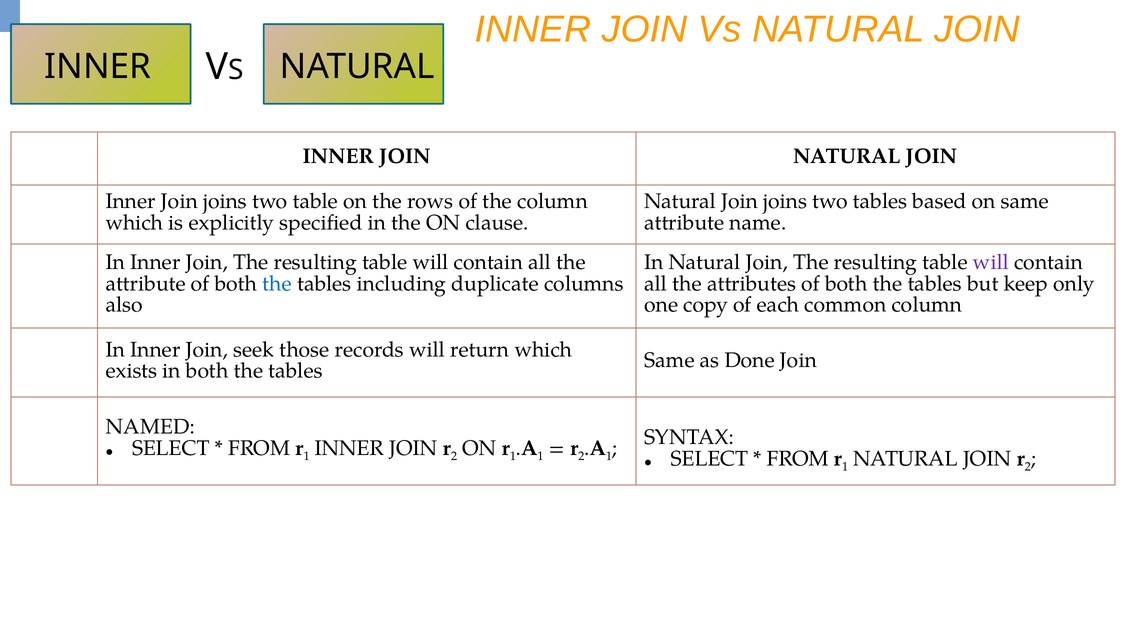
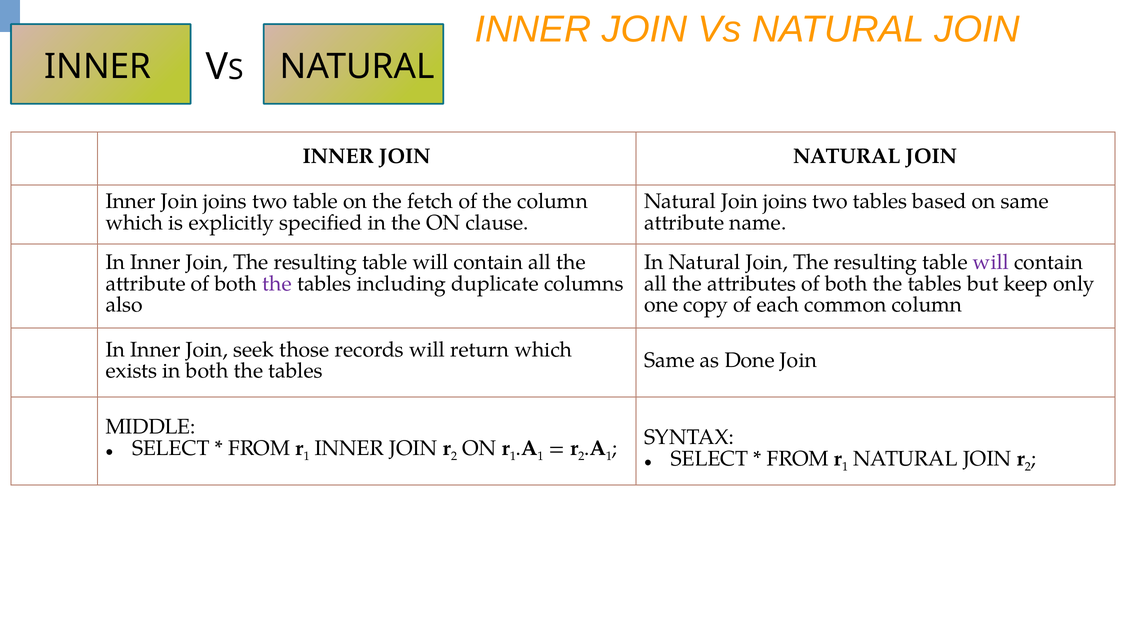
rows: rows -> fetch (430, 202)
the colour: blue -> purple (277, 284)
NAMED: NAMED -> MIDDLE (151, 427)
